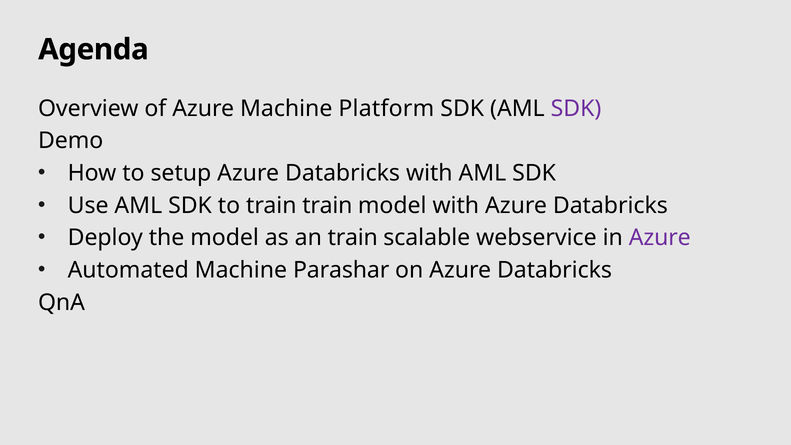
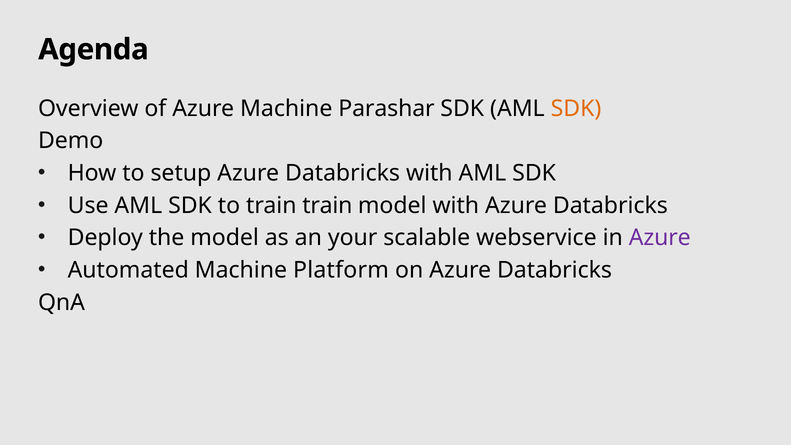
Platform: Platform -> Parashar (386, 109)
SDK colour: purple -> orange (576, 109)
an train: train -> your (353, 238)
Parashar: Parashar -> Platform (341, 270)
